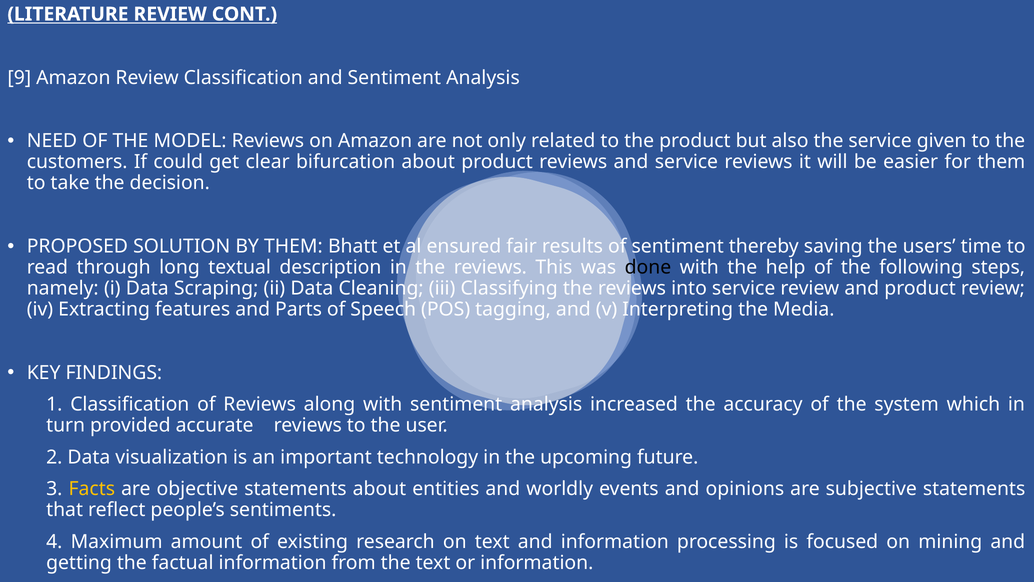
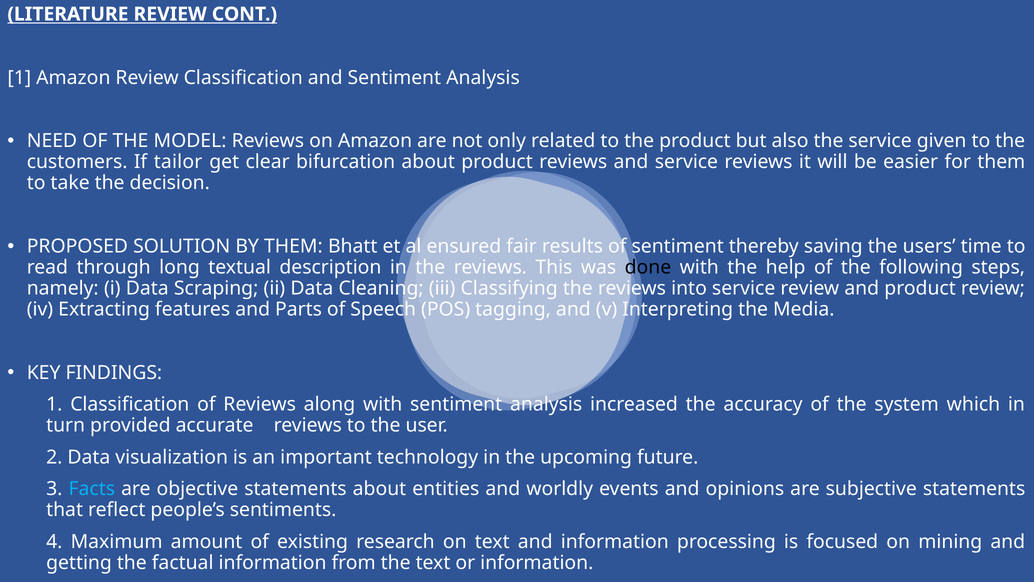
9: 9 -> 1 (19, 78)
could: could -> tailor (178, 162)
Facts colour: yellow -> light blue (92, 489)
